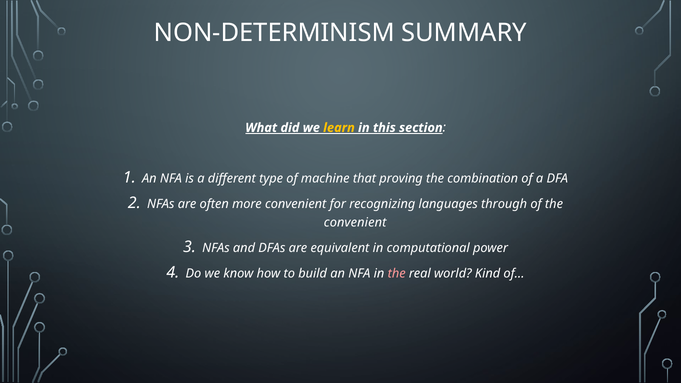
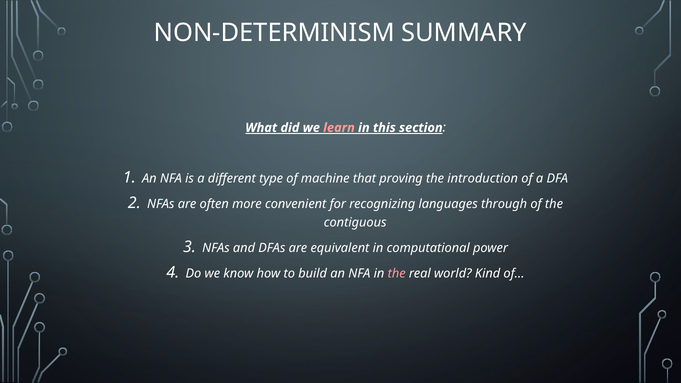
learn colour: yellow -> pink (339, 128)
combination: combination -> introduction (483, 179)
convenient: convenient -> contiguous (355, 223)
